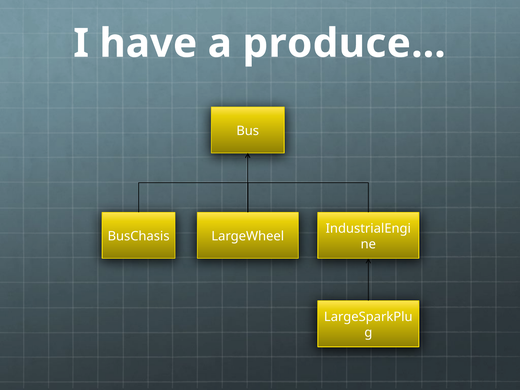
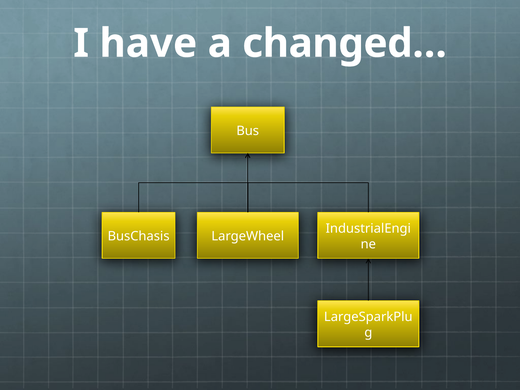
produce…: produce… -> changed… (345, 43)
